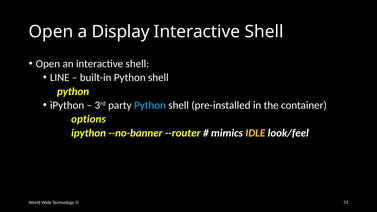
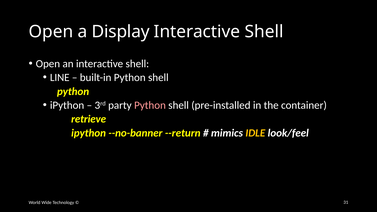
Python colour: light blue -> pink (150, 105)
options: options -> retrieve (89, 119)
--router: --router -> --return (183, 133)
